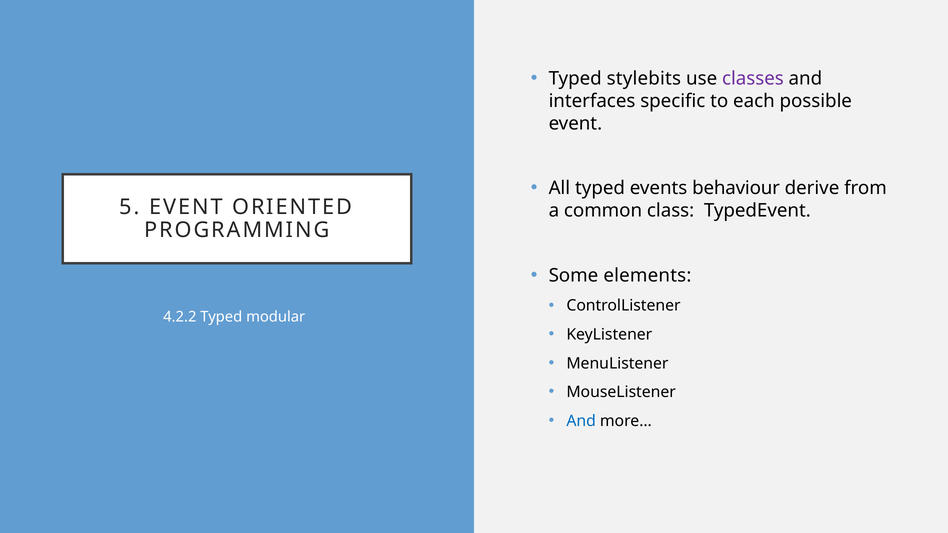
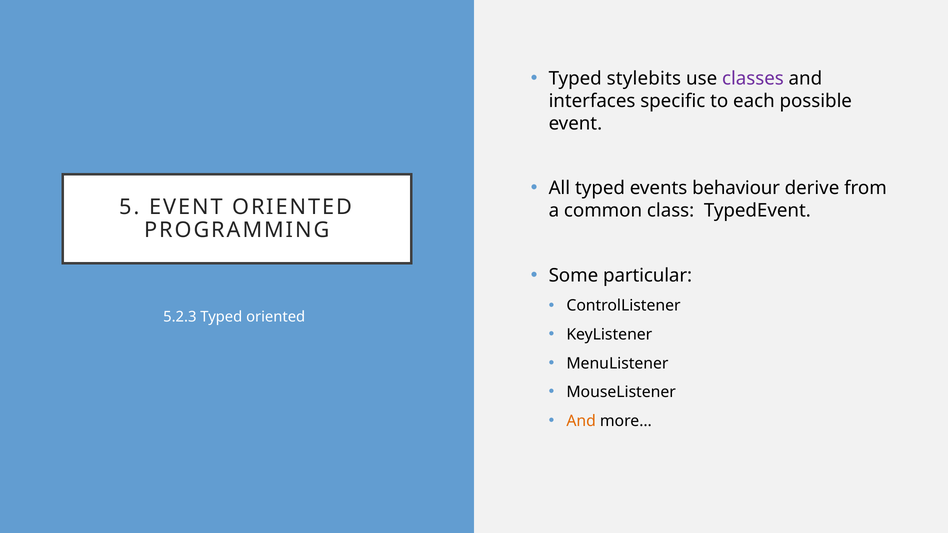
elements: elements -> particular (648, 276)
4.2.2: 4.2.2 -> 5.2.3 (180, 317)
Typed modular: modular -> oriented (276, 317)
And colour: blue -> orange (581, 421)
